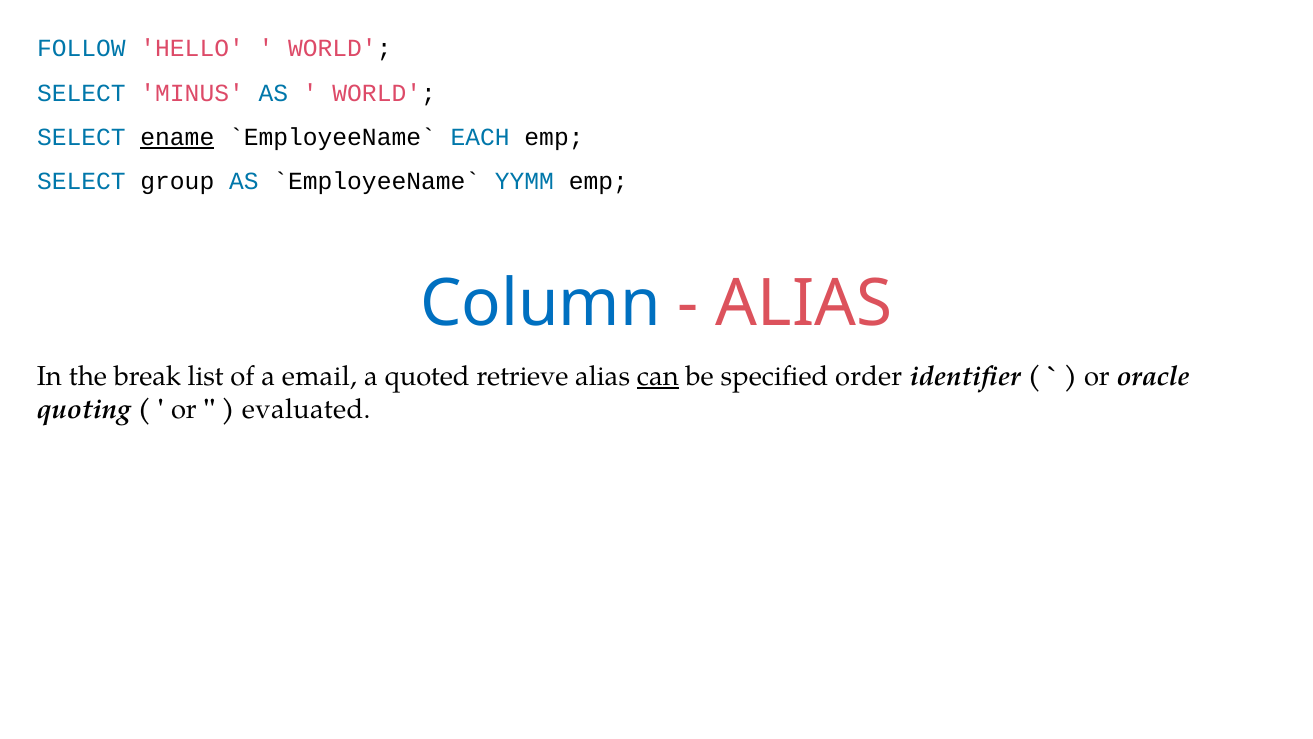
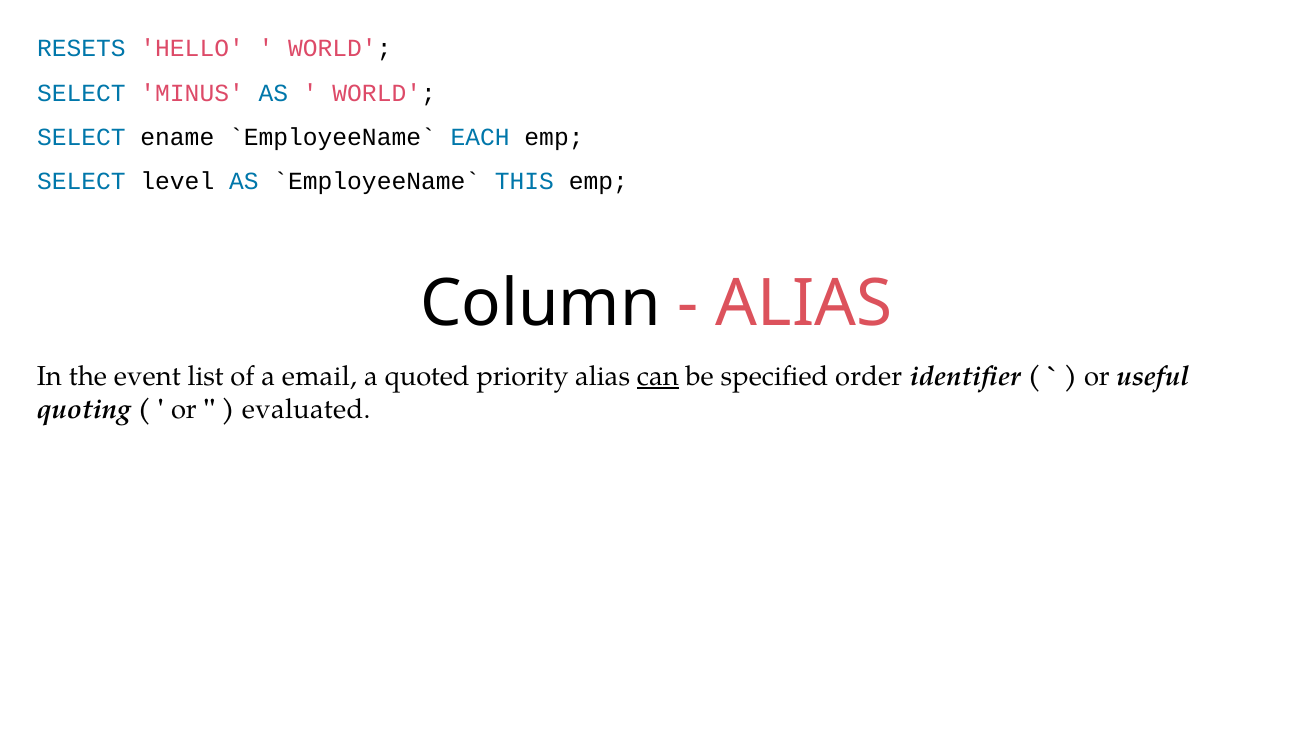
FOLLOW: FOLLOW -> RESETS (81, 49)
ename underline: present -> none (177, 137)
group: group -> level (177, 182)
YYMM: YYMM -> THIS (524, 182)
Column colour: blue -> black (540, 303)
break: break -> event (147, 376)
retrieve: retrieve -> priority (523, 376)
oracle: oracle -> useful (1153, 376)
